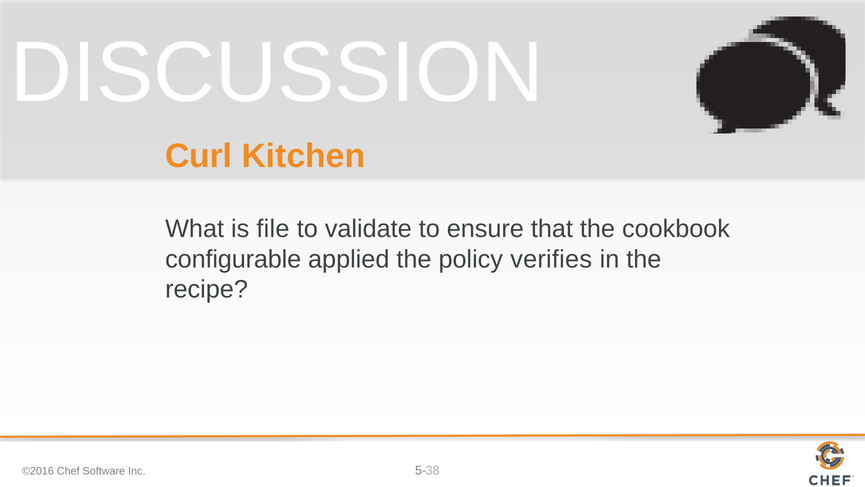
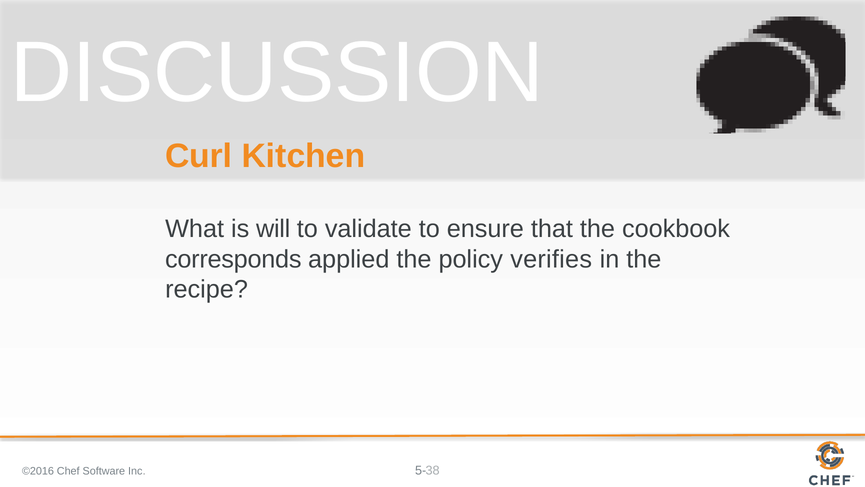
file: file -> will (273, 229)
configurable: configurable -> corresponds (233, 259)
